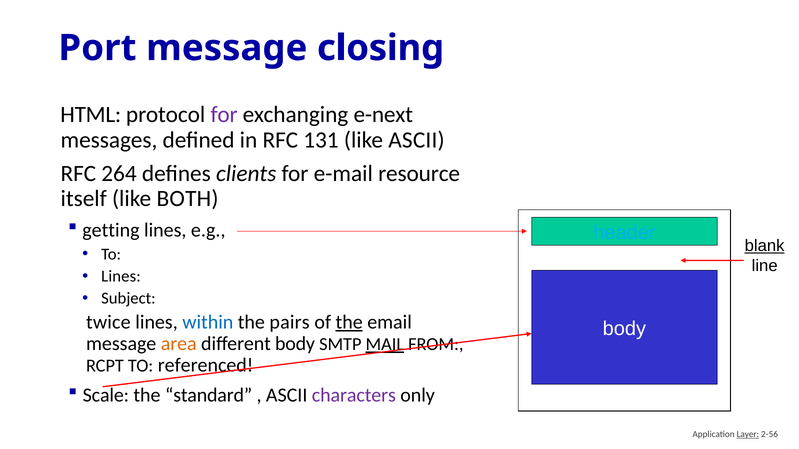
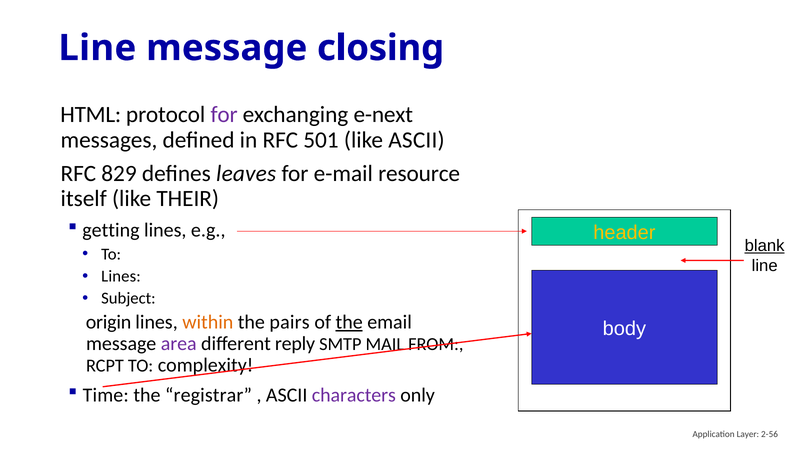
Port: Port -> Line (97, 48)
131: 131 -> 501 (321, 140)
264: 264 -> 829 (119, 174)
clients: clients -> leaves (246, 174)
BOTH: BOTH -> THEIR (188, 199)
header colour: light blue -> yellow (624, 233)
twice: twice -> origin (109, 323)
within colour: blue -> orange (208, 323)
area colour: orange -> purple (179, 344)
different body: body -> reply (295, 344)
MAIL underline: present -> none (385, 345)
referenced: referenced -> complexity (206, 366)
Scale: Scale -> Time (106, 396)
standard: standard -> registrar (208, 396)
Layer underline: present -> none (748, 435)
